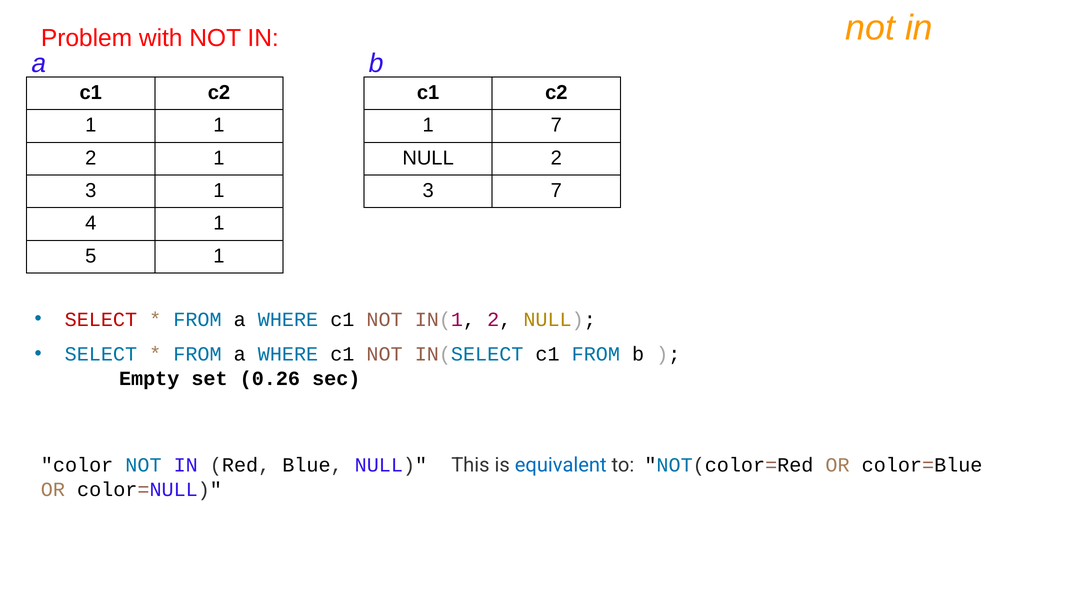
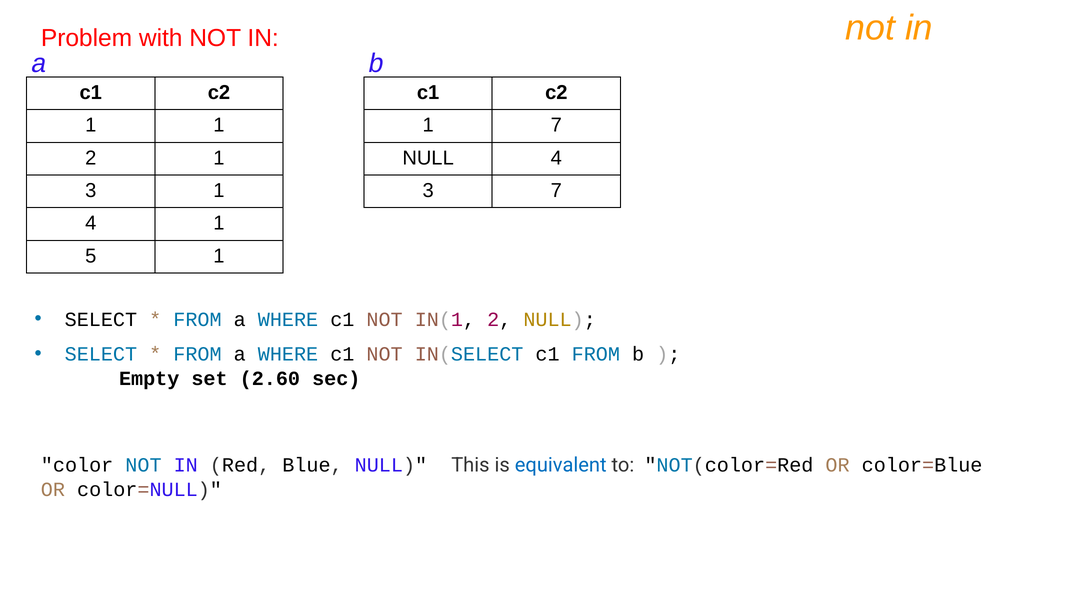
NULL 2: 2 -> 4 (556, 158)
SELECT colour: red -> black (101, 319)
0.26: 0.26 -> 2.60 (270, 378)
